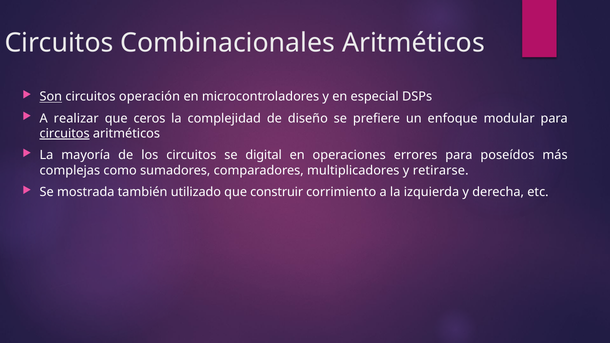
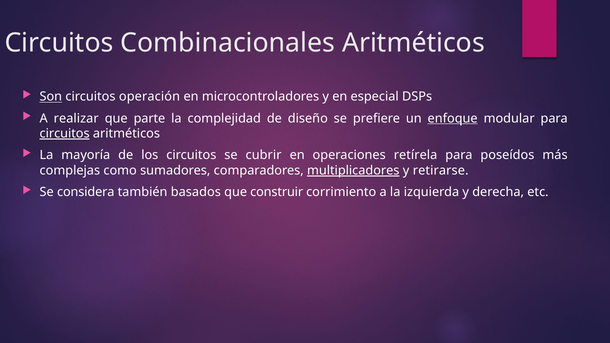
ceros: ceros -> parte (149, 118)
enfoque underline: none -> present (453, 118)
digital: digital -> cubrir (264, 155)
errores: errores -> retírela (416, 155)
multiplicadores underline: none -> present (353, 171)
mostrada: mostrada -> considera (86, 192)
utilizado: utilizado -> basados (196, 192)
